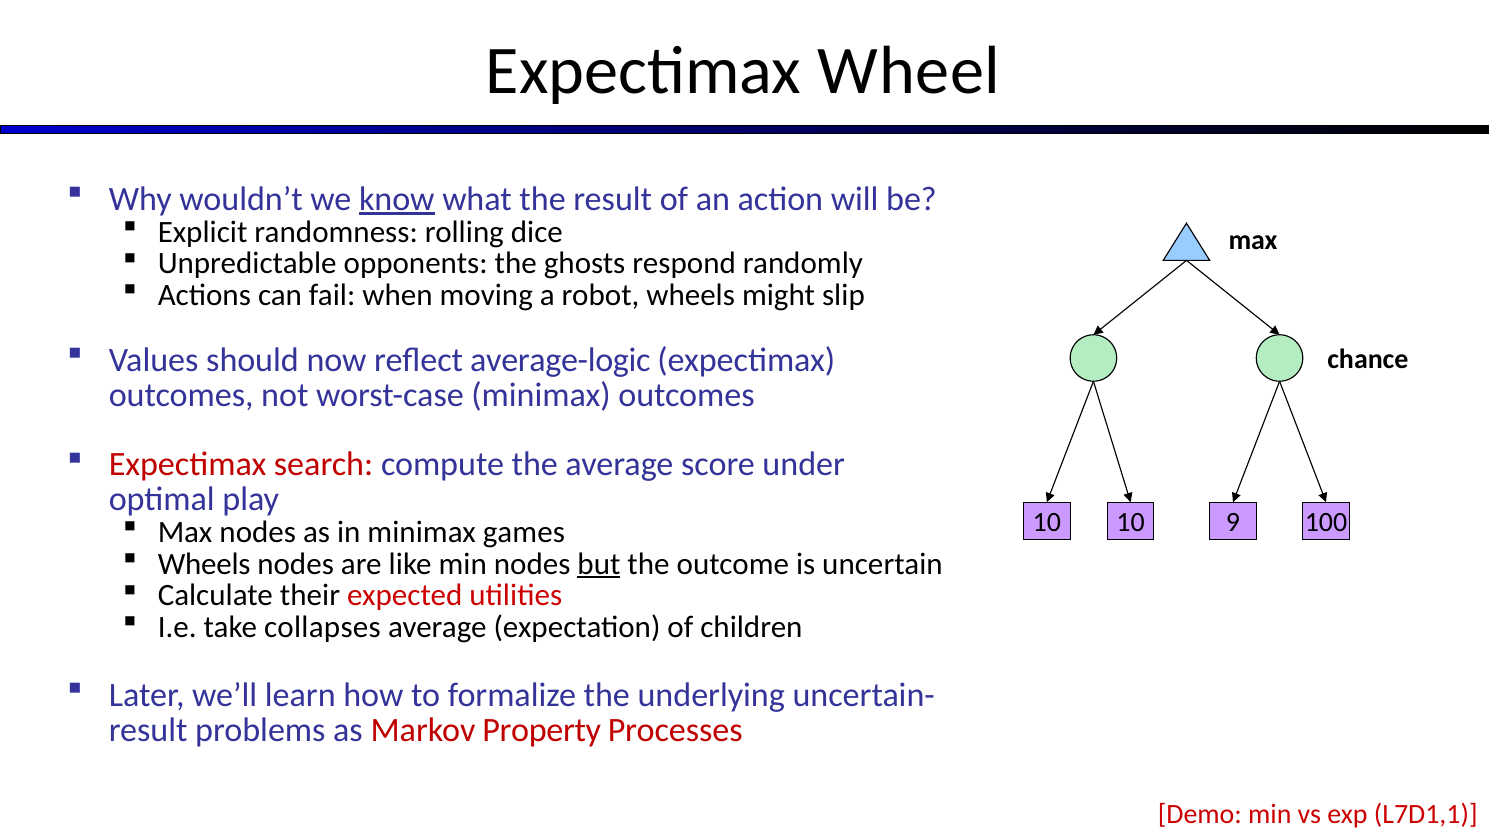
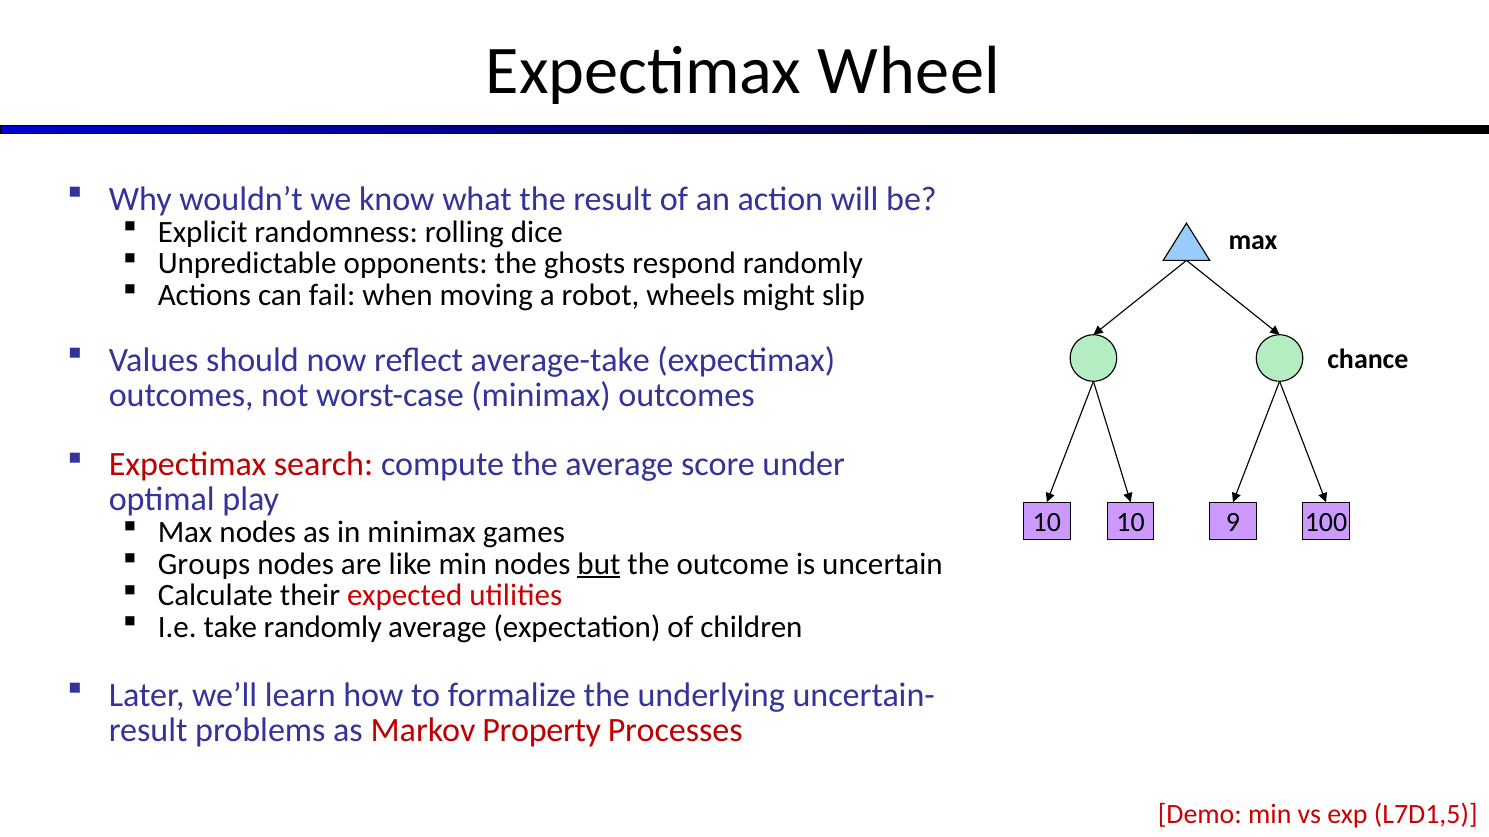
know underline: present -> none (397, 199)
average-logic: average-logic -> average-take (560, 360)
Wheels: Wheels -> Groups (204, 564)
take collapses: collapses -> randomly (323, 628)
L7D1,1: L7D1,1 -> L7D1,5 (1426, 815)
